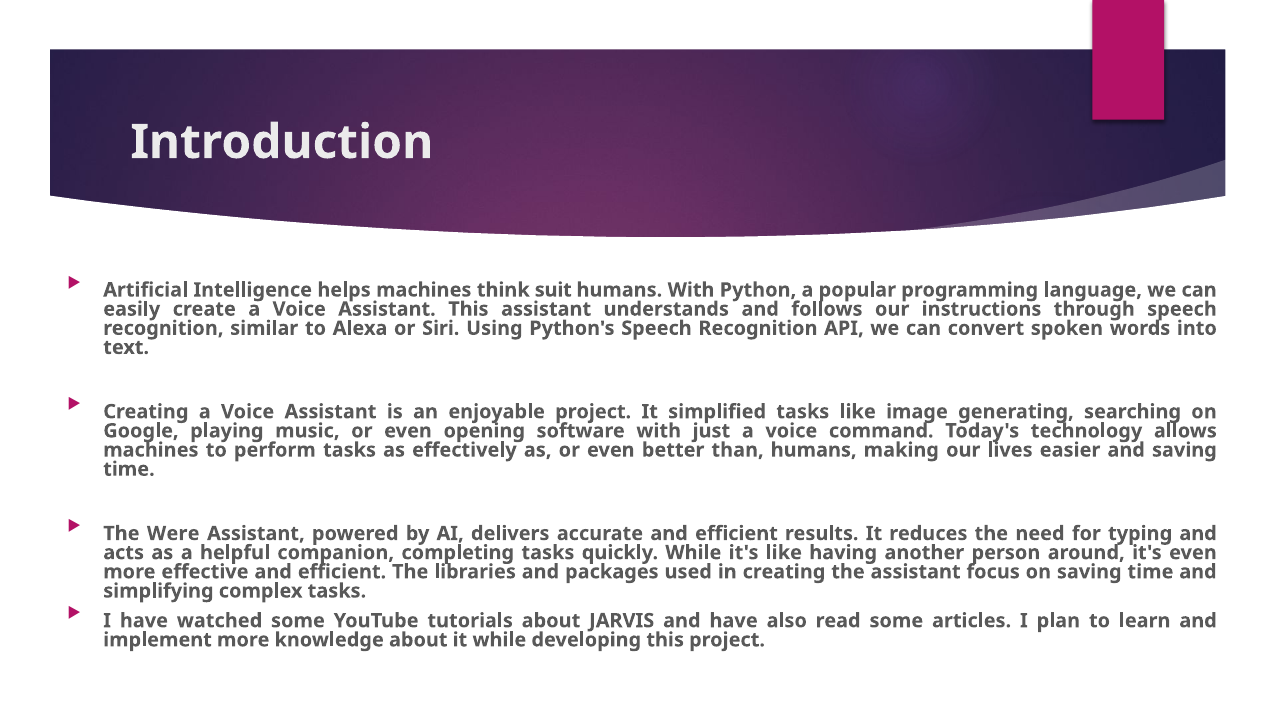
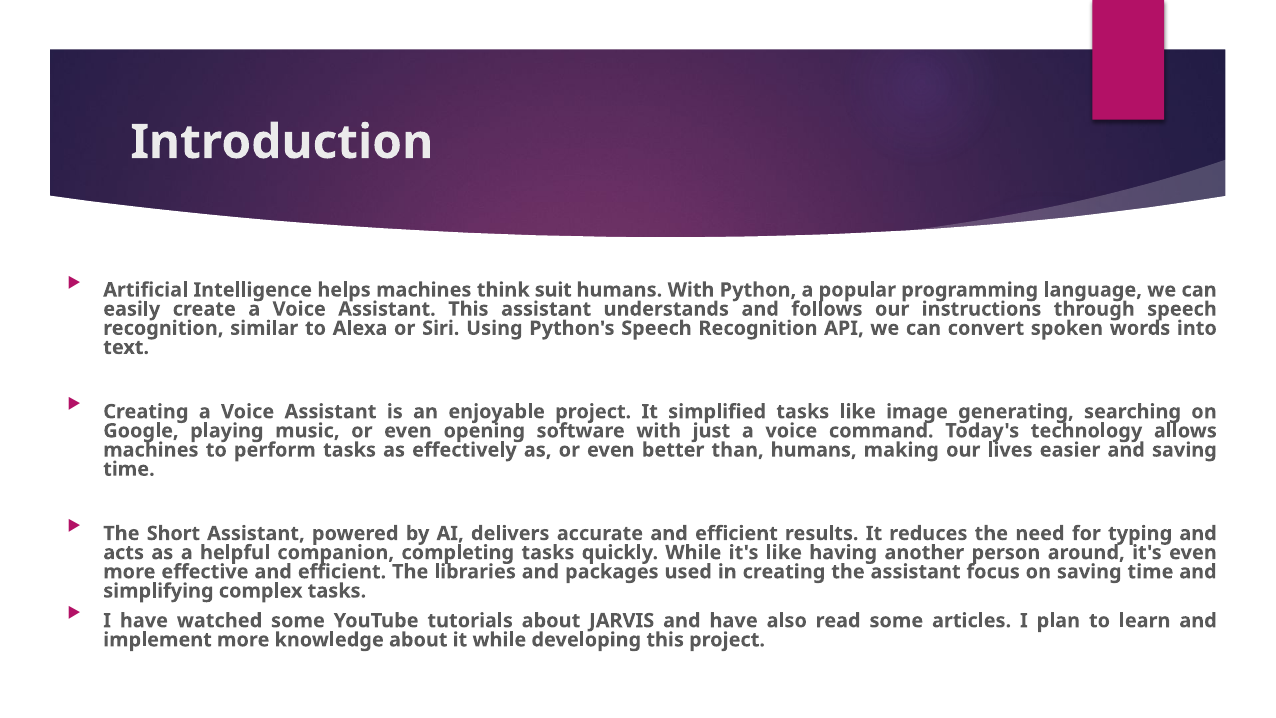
Were: Were -> Short (173, 533)
